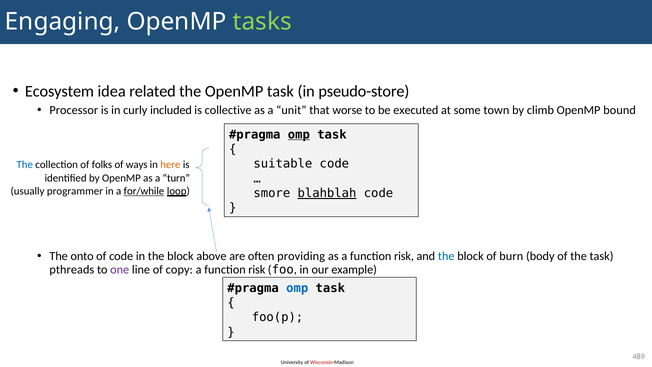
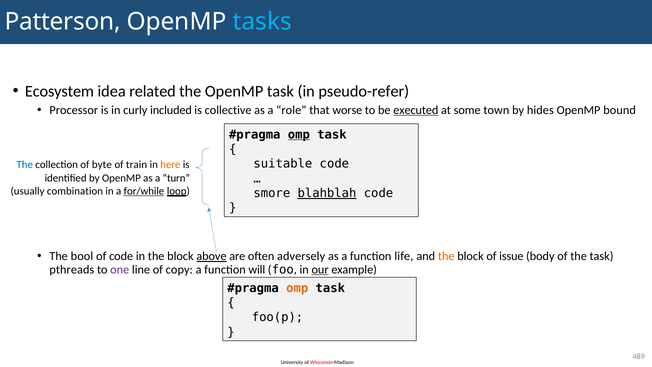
Engaging: Engaging -> Patterson (63, 22)
tasks colour: light green -> light blue (262, 22)
pseudo-store: pseudo-store -> pseudo-refer (364, 91)
unit: unit -> role (291, 110)
executed underline: none -> present (416, 110)
climb: climb -> hides (540, 110)
folks: folks -> byte (102, 165)
ways: ways -> train (137, 165)
programmer: programmer -> combination (75, 191)
onto: onto -> bool (82, 256)
above underline: none -> present (211, 256)
providing: providing -> adversely (301, 256)
as a function risk: risk -> life (404, 256)
the colour: blue -> orange (446, 256)
burn: burn -> issue (511, 256)
risk: risk -> will (257, 269)
our underline: none -> present (320, 269)
omp colour: blue -> orange (297, 288)
